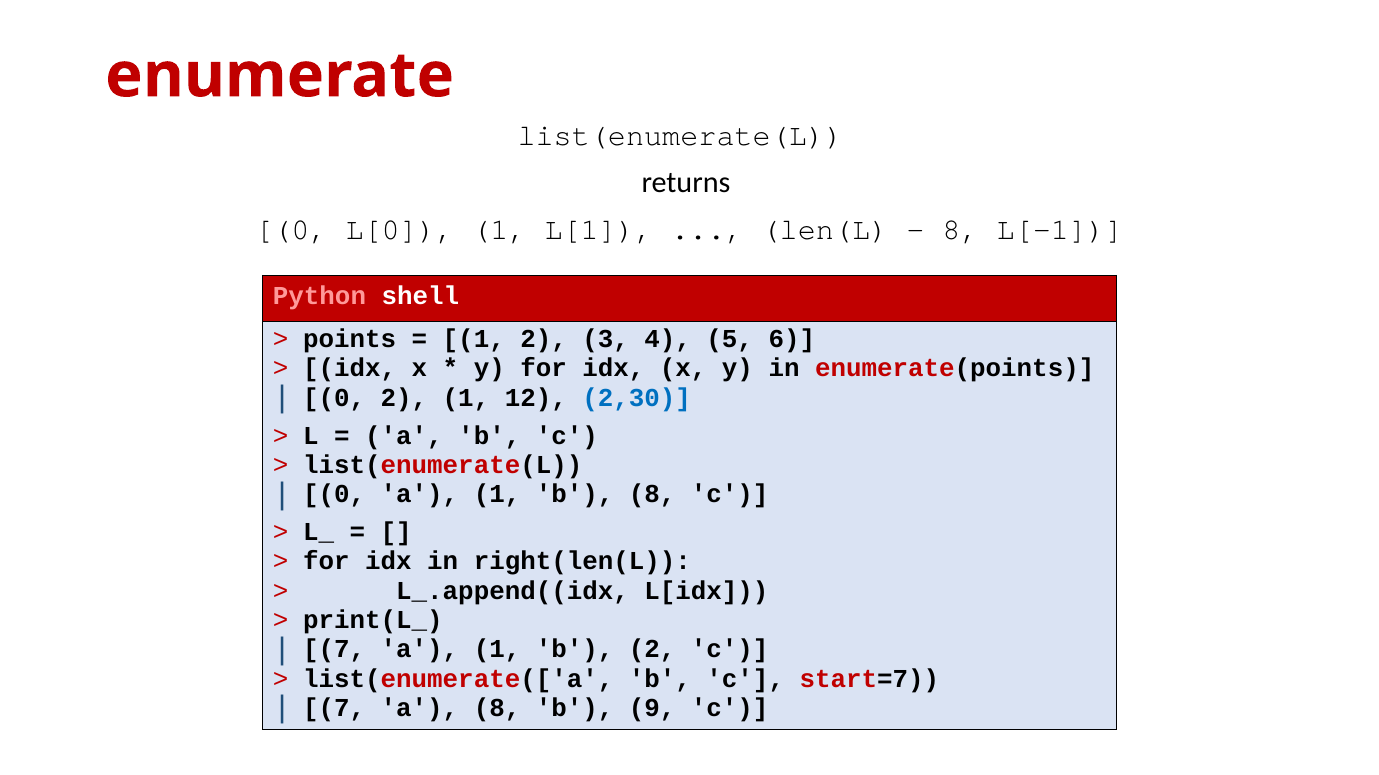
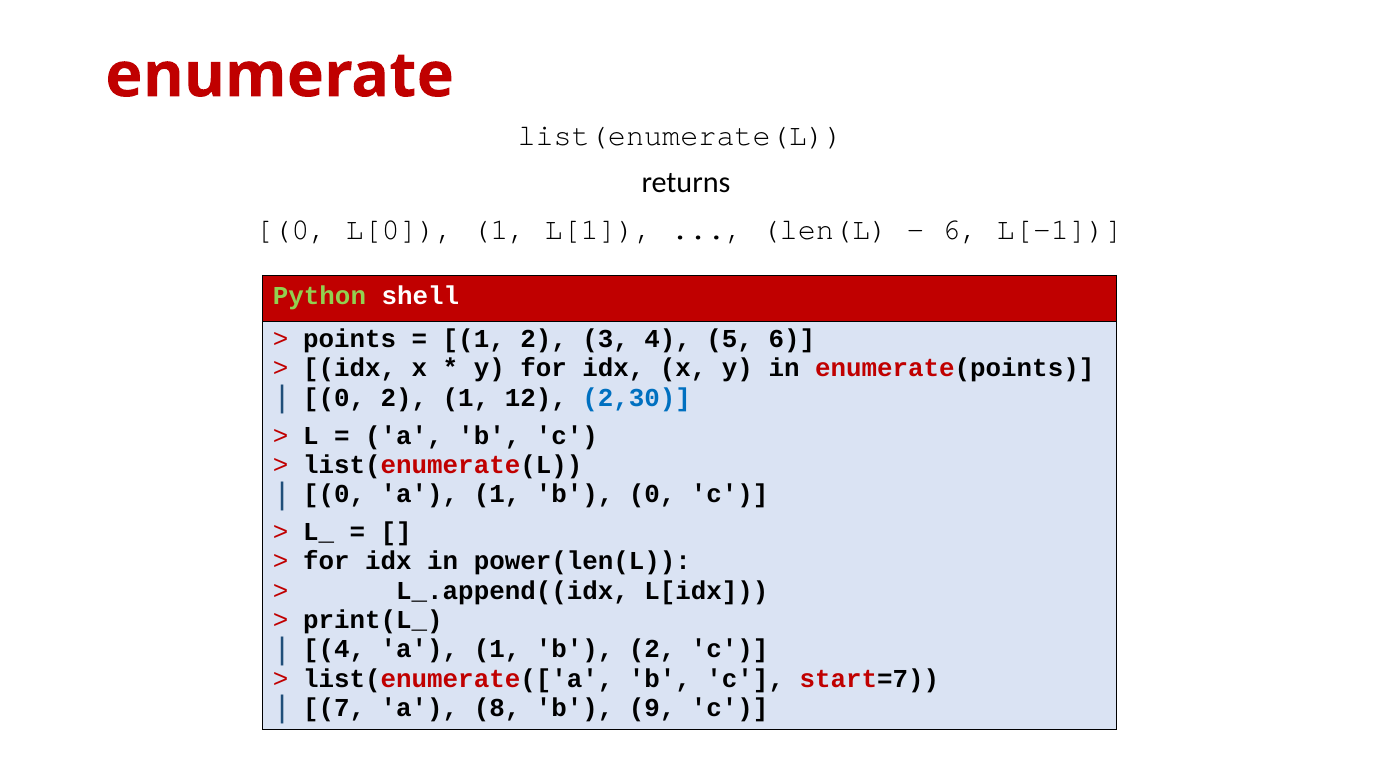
8: 8 -> 6 (961, 230)
Python colour: pink -> light green (319, 297)
b 8: 8 -> 0 (652, 495)
right(len(L: right(len(L -> power(len(L (582, 562)
7: 7 -> 4 (334, 650)
